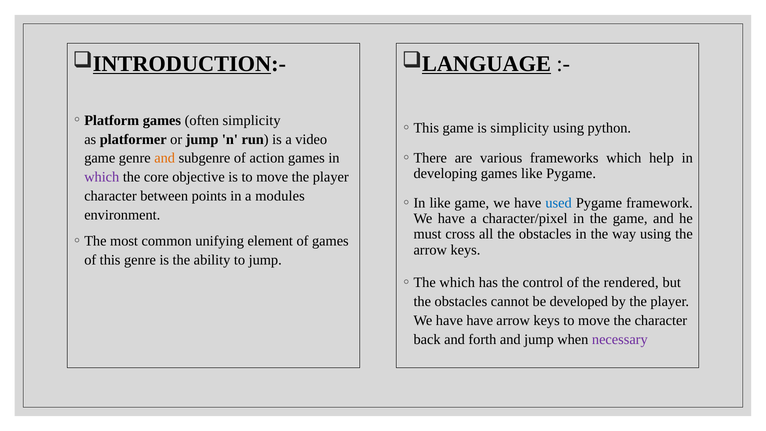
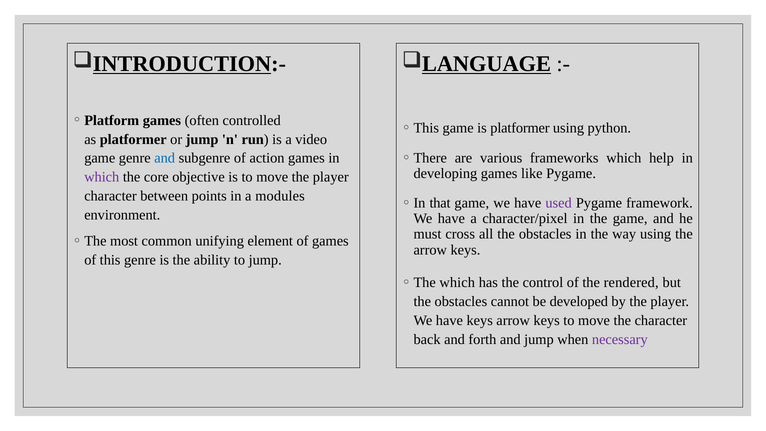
often simplicity: simplicity -> controlled (252, 120)
is simplicity: simplicity -> platformer (520, 128)
and colour: orange -> blue (165, 158)
like: like -> that (440, 203)
used colour: blue -> purple (559, 203)
have have: have -> keys (480, 320)
